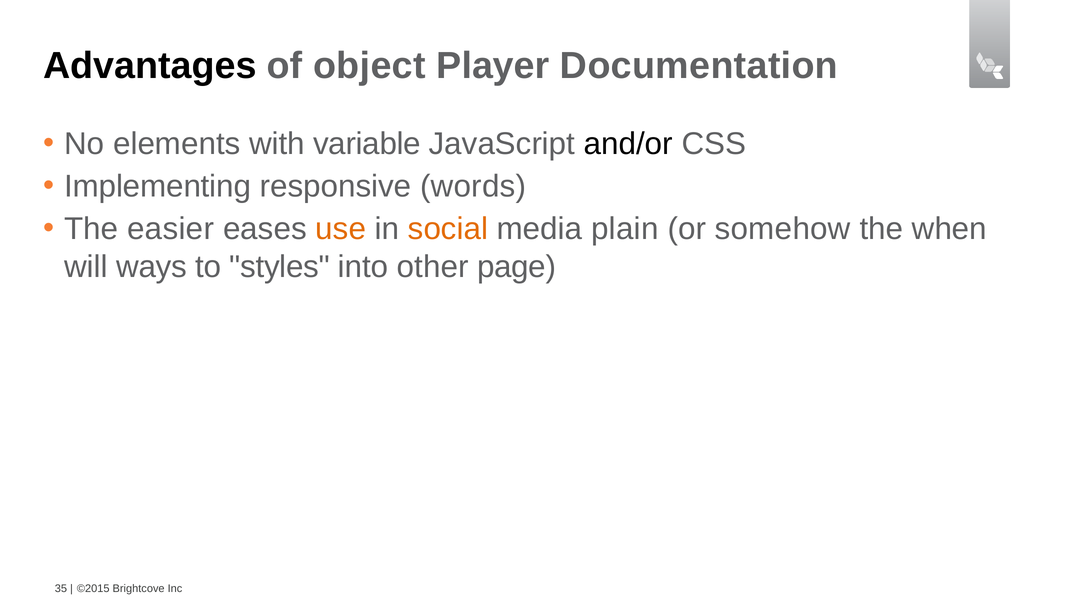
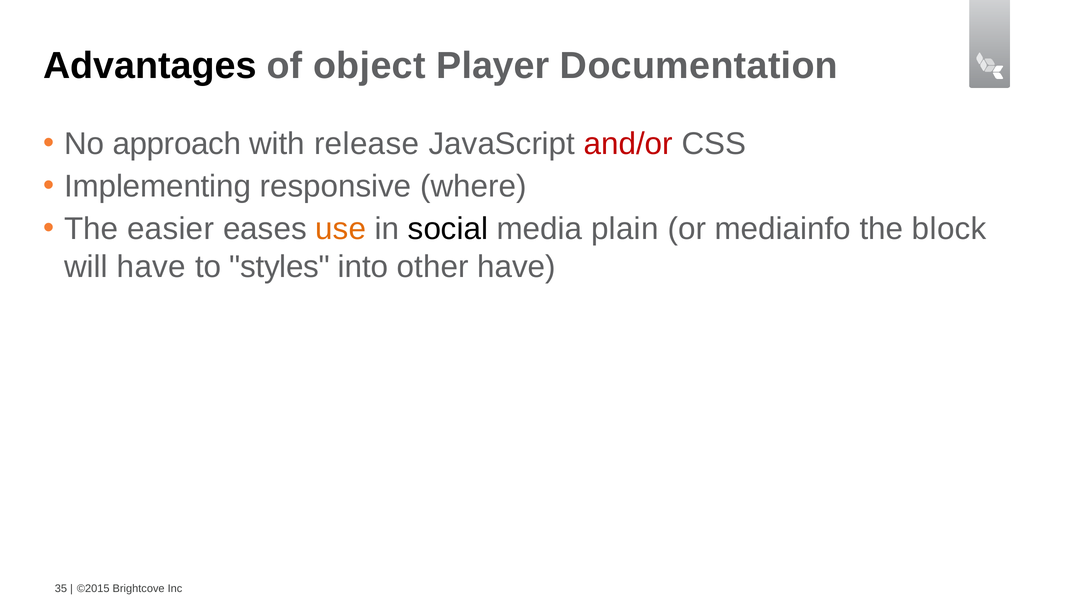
elements: elements -> approach (177, 144)
variable: variable -> release (367, 144)
and/or colour: black -> red (628, 144)
words: words -> where (473, 187)
social colour: orange -> black (448, 229)
somehow: somehow -> mediainfo (783, 229)
when: when -> block (949, 229)
will ways: ways -> have (151, 267)
other page: page -> have (516, 267)
